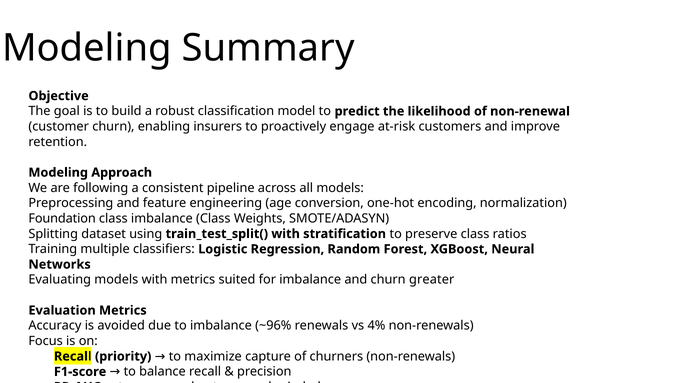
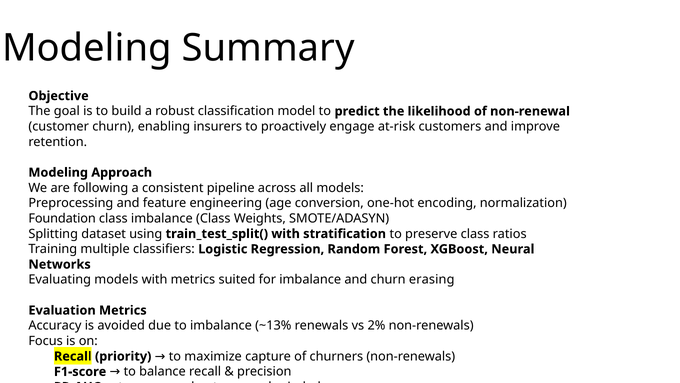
greater: greater -> erasing (432, 279)
~96%: ~96% -> ~13% (273, 325)
4%: 4% -> 2% (376, 325)
